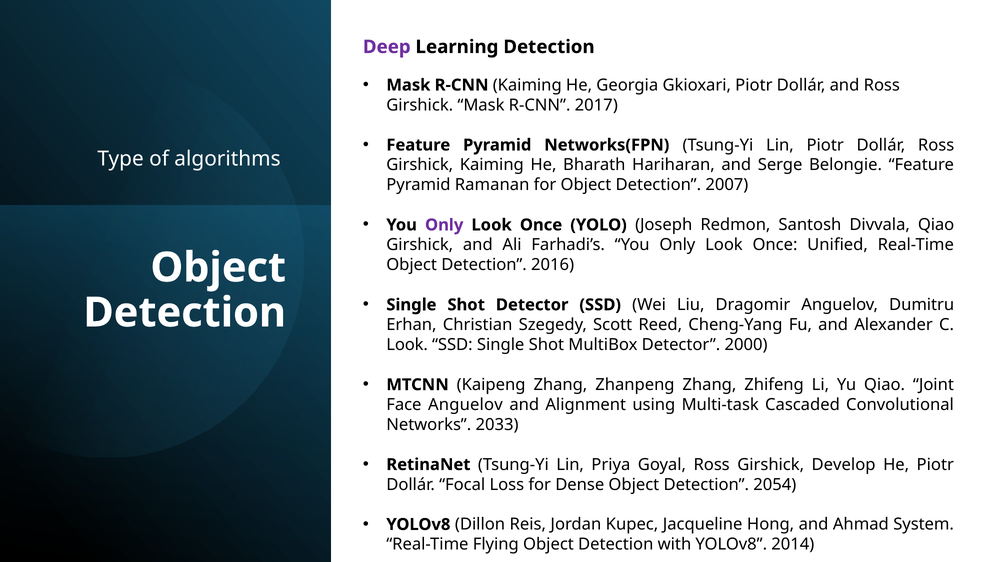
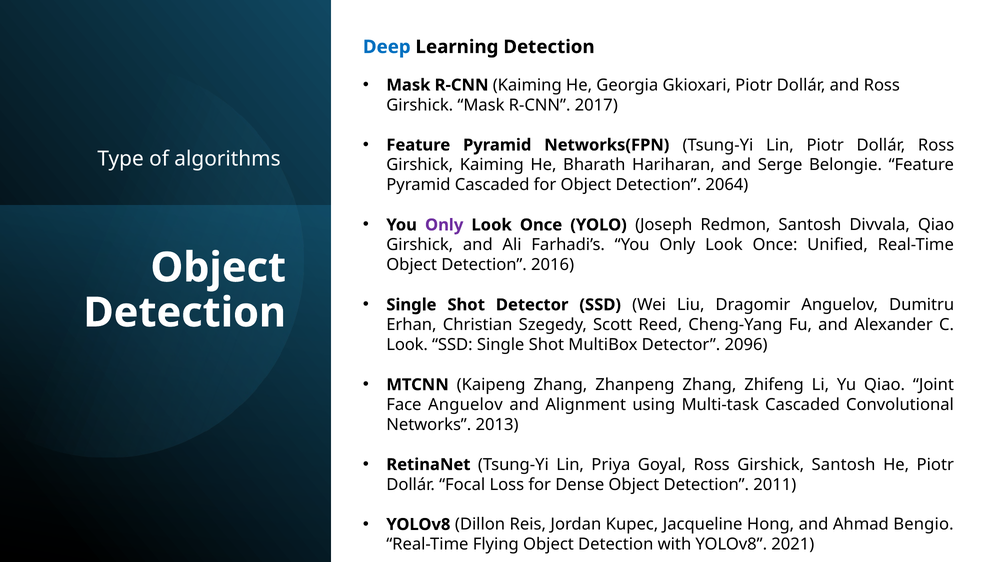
Deep colour: purple -> blue (387, 47)
Pyramid Ramanan: Ramanan -> Cascaded (492, 185)
2007: 2007 -> 2064 (727, 185)
2000: 2000 -> 2096 (746, 344)
2033: 2033 -> 2013 (497, 424)
Girshick Develop: Develop -> Santosh (844, 464)
2054: 2054 -> 2011 (775, 484)
System: System -> Bengio (923, 524)
2014: 2014 -> 2021 (793, 544)
